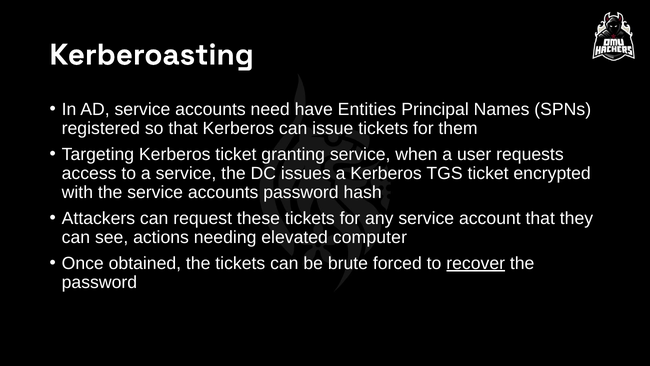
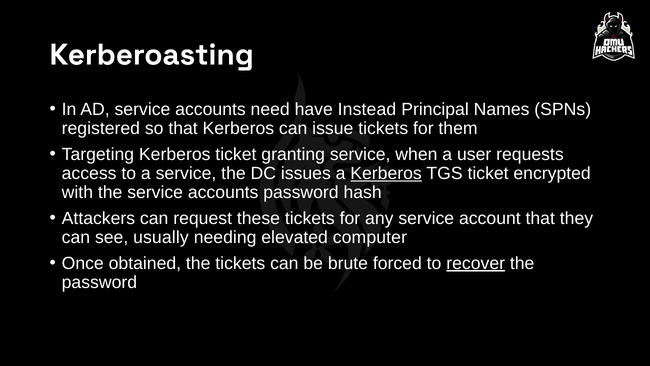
Entities: Entities -> Instead (367, 109)
Kerberos underline: none -> present (386, 173)
actions: actions -> usually (161, 237)
